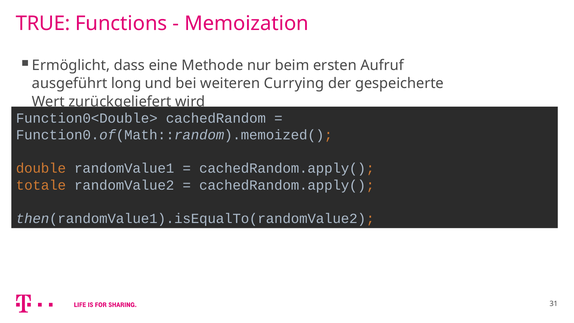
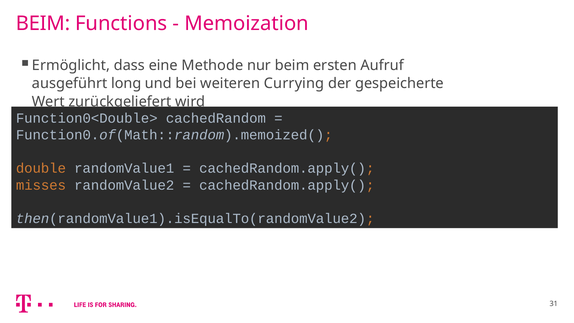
TRUE: TRUE -> BEIM (43, 23)
totale: totale -> misses (41, 185)
